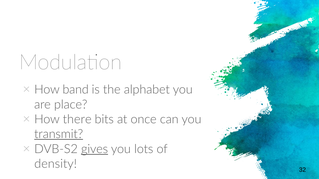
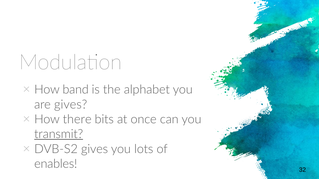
are place: place -> gives (71, 105)
gives underline: present -> none (95, 149)
density: density -> enables (56, 164)
